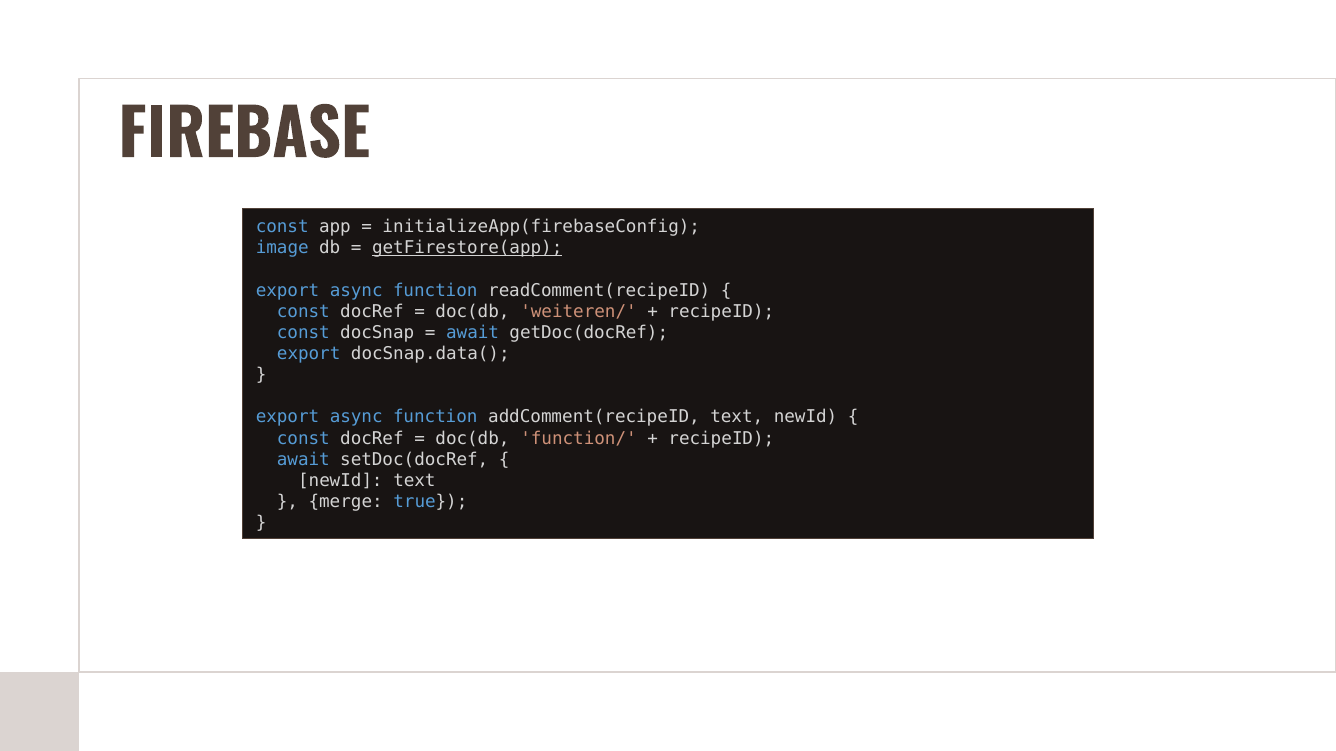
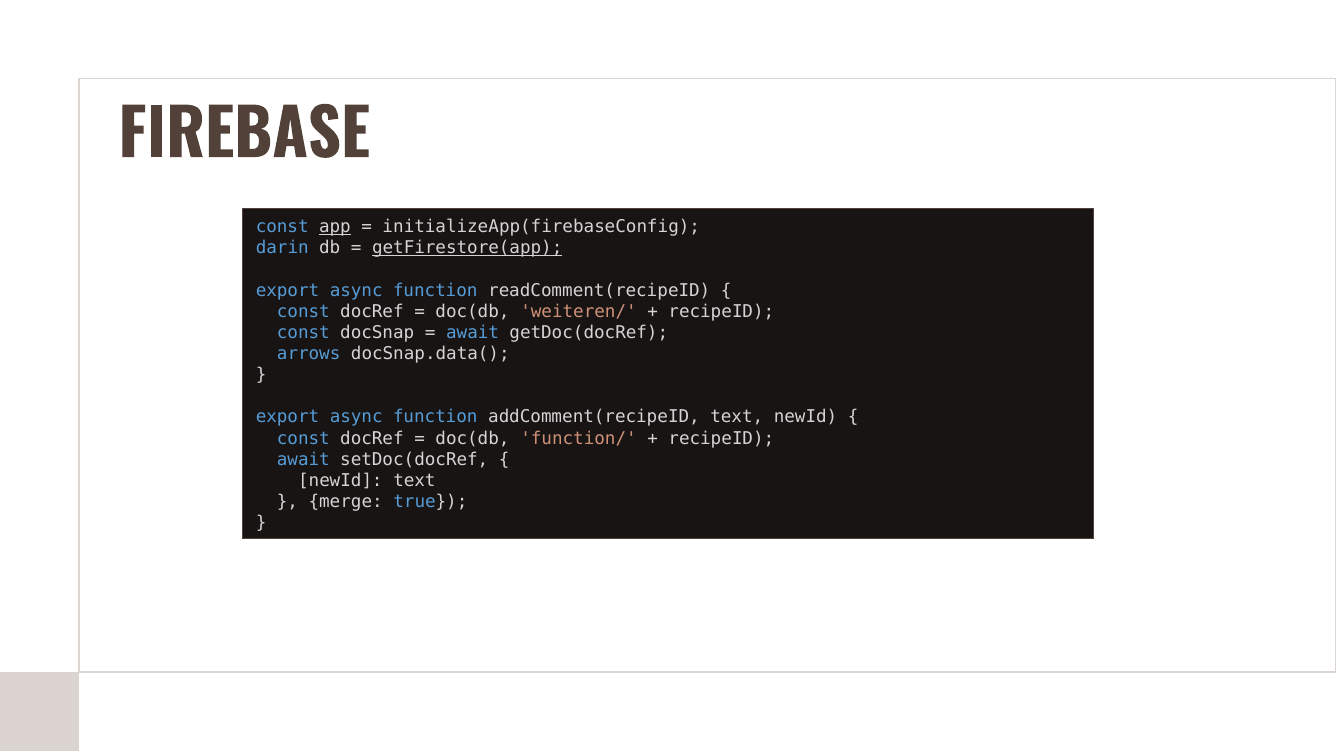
app underline: none -> present (335, 227)
image: image -> darin (282, 248)
export: export -> arrows (309, 354)
